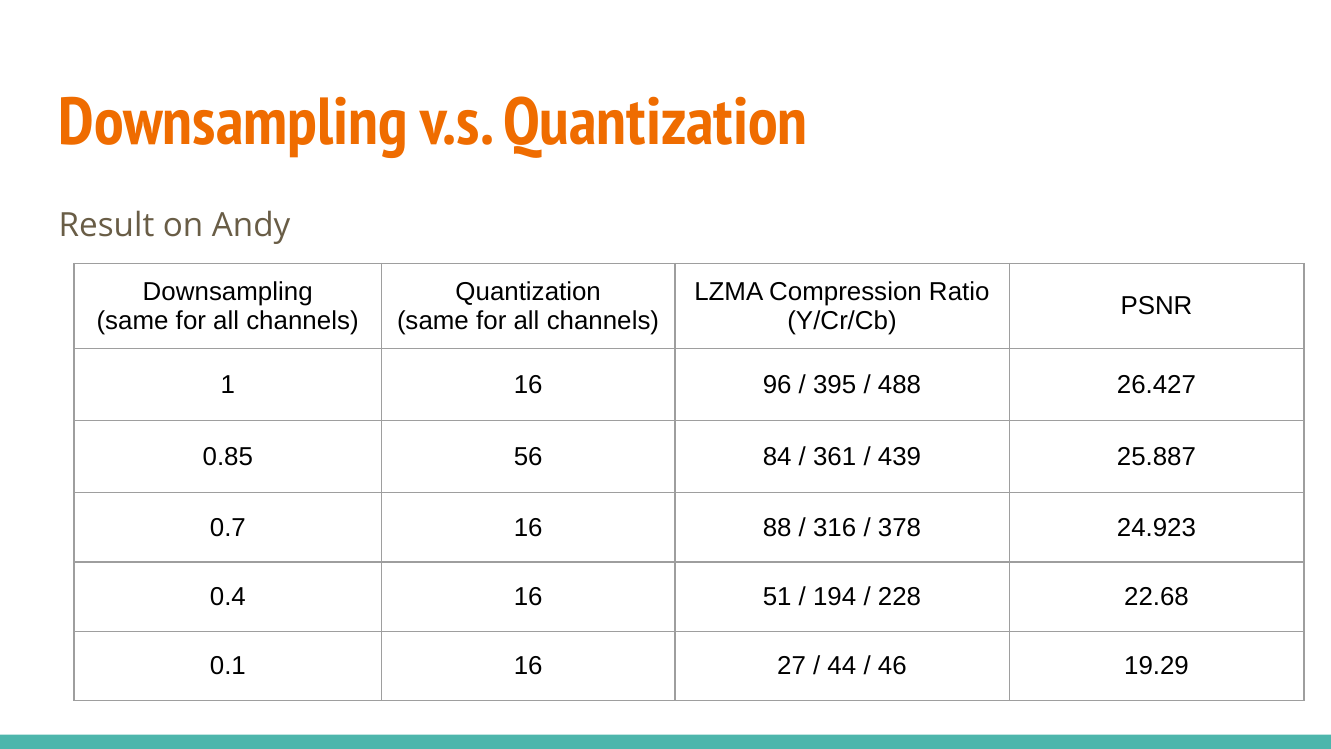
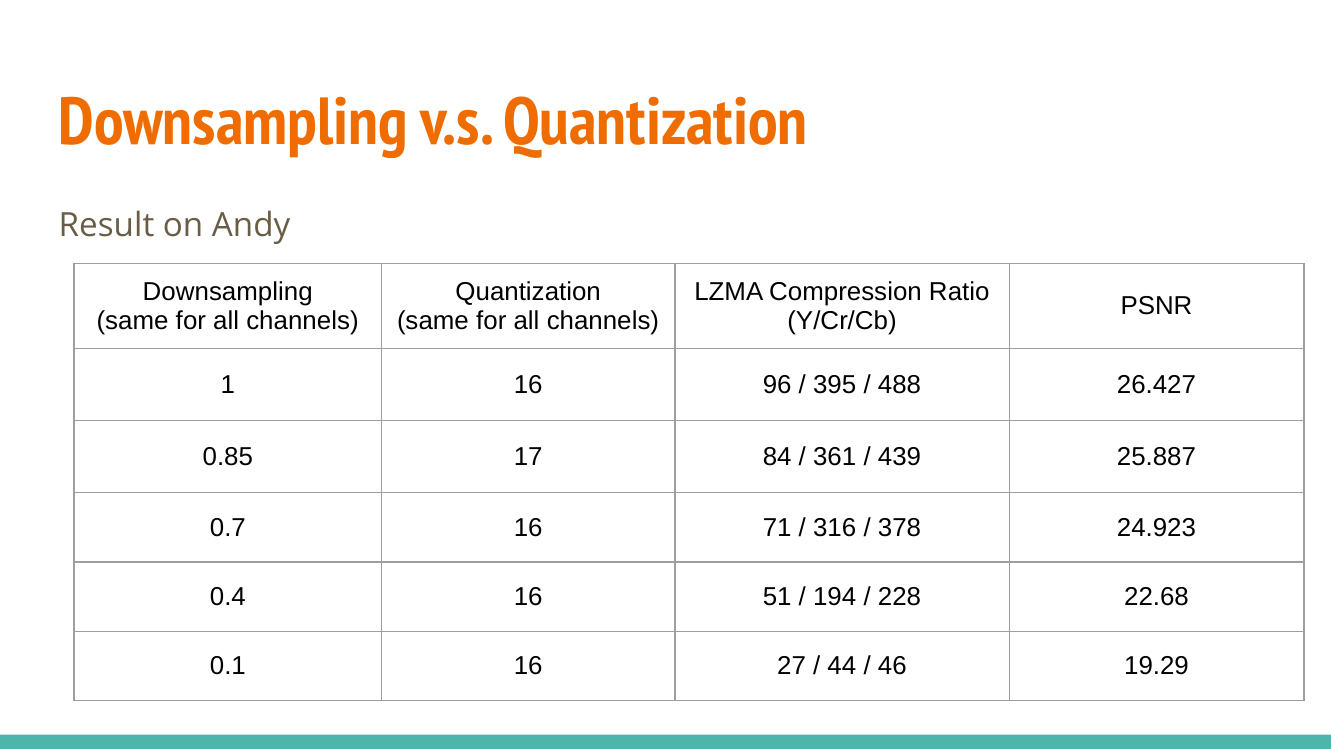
56: 56 -> 17 (528, 457)
88: 88 -> 71 (777, 527)
